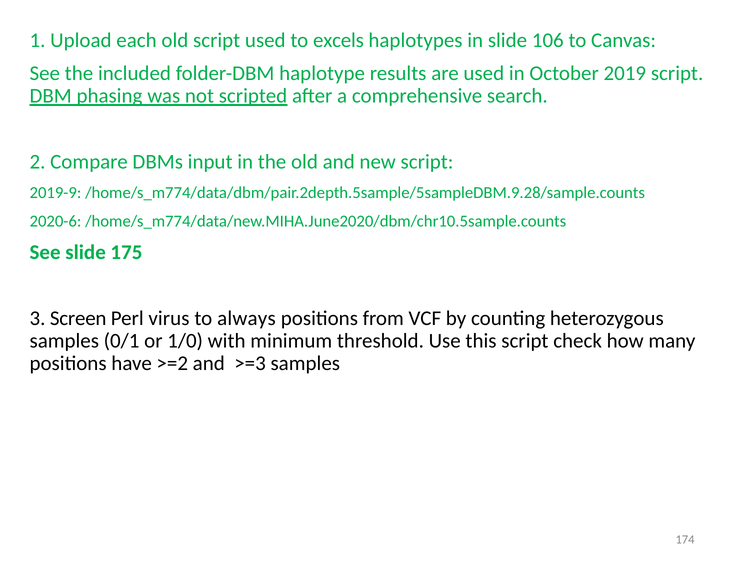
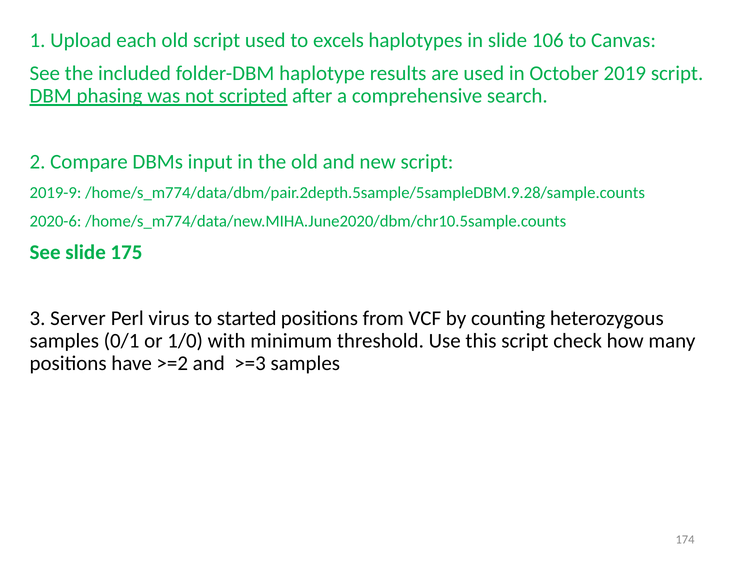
Screen: Screen -> Server (78, 319)
always: always -> started (247, 319)
